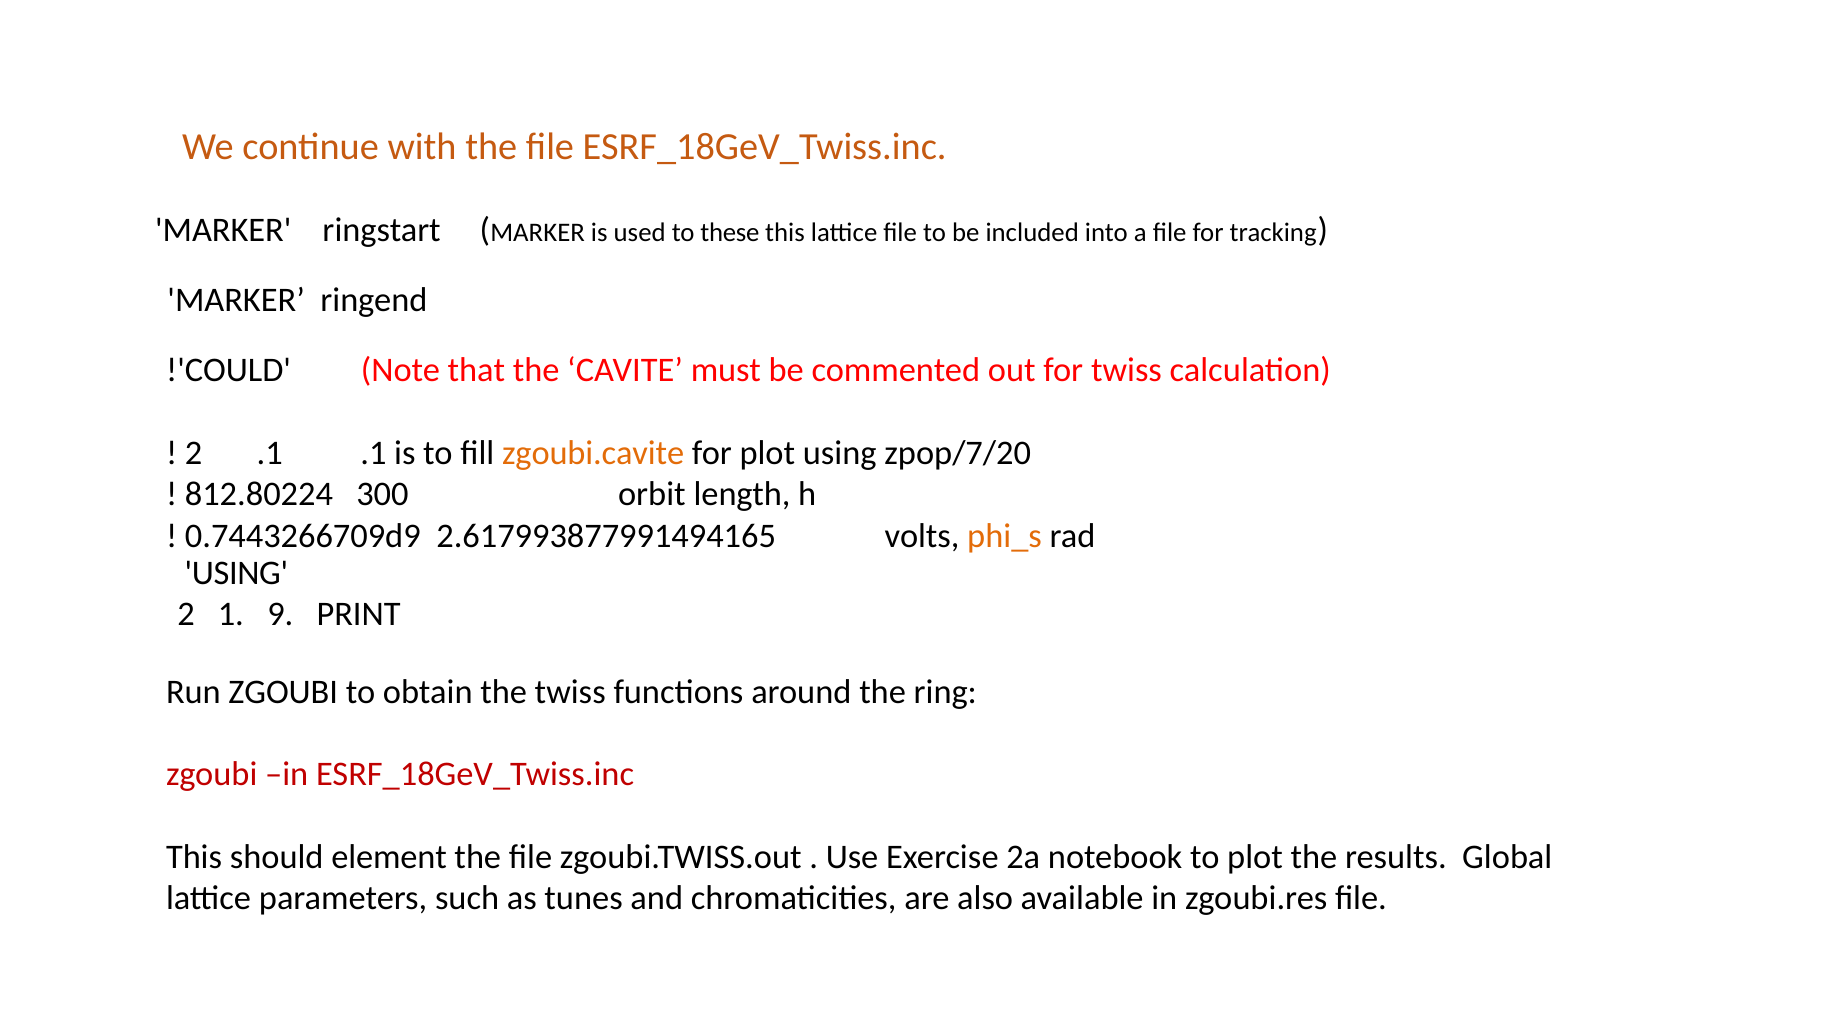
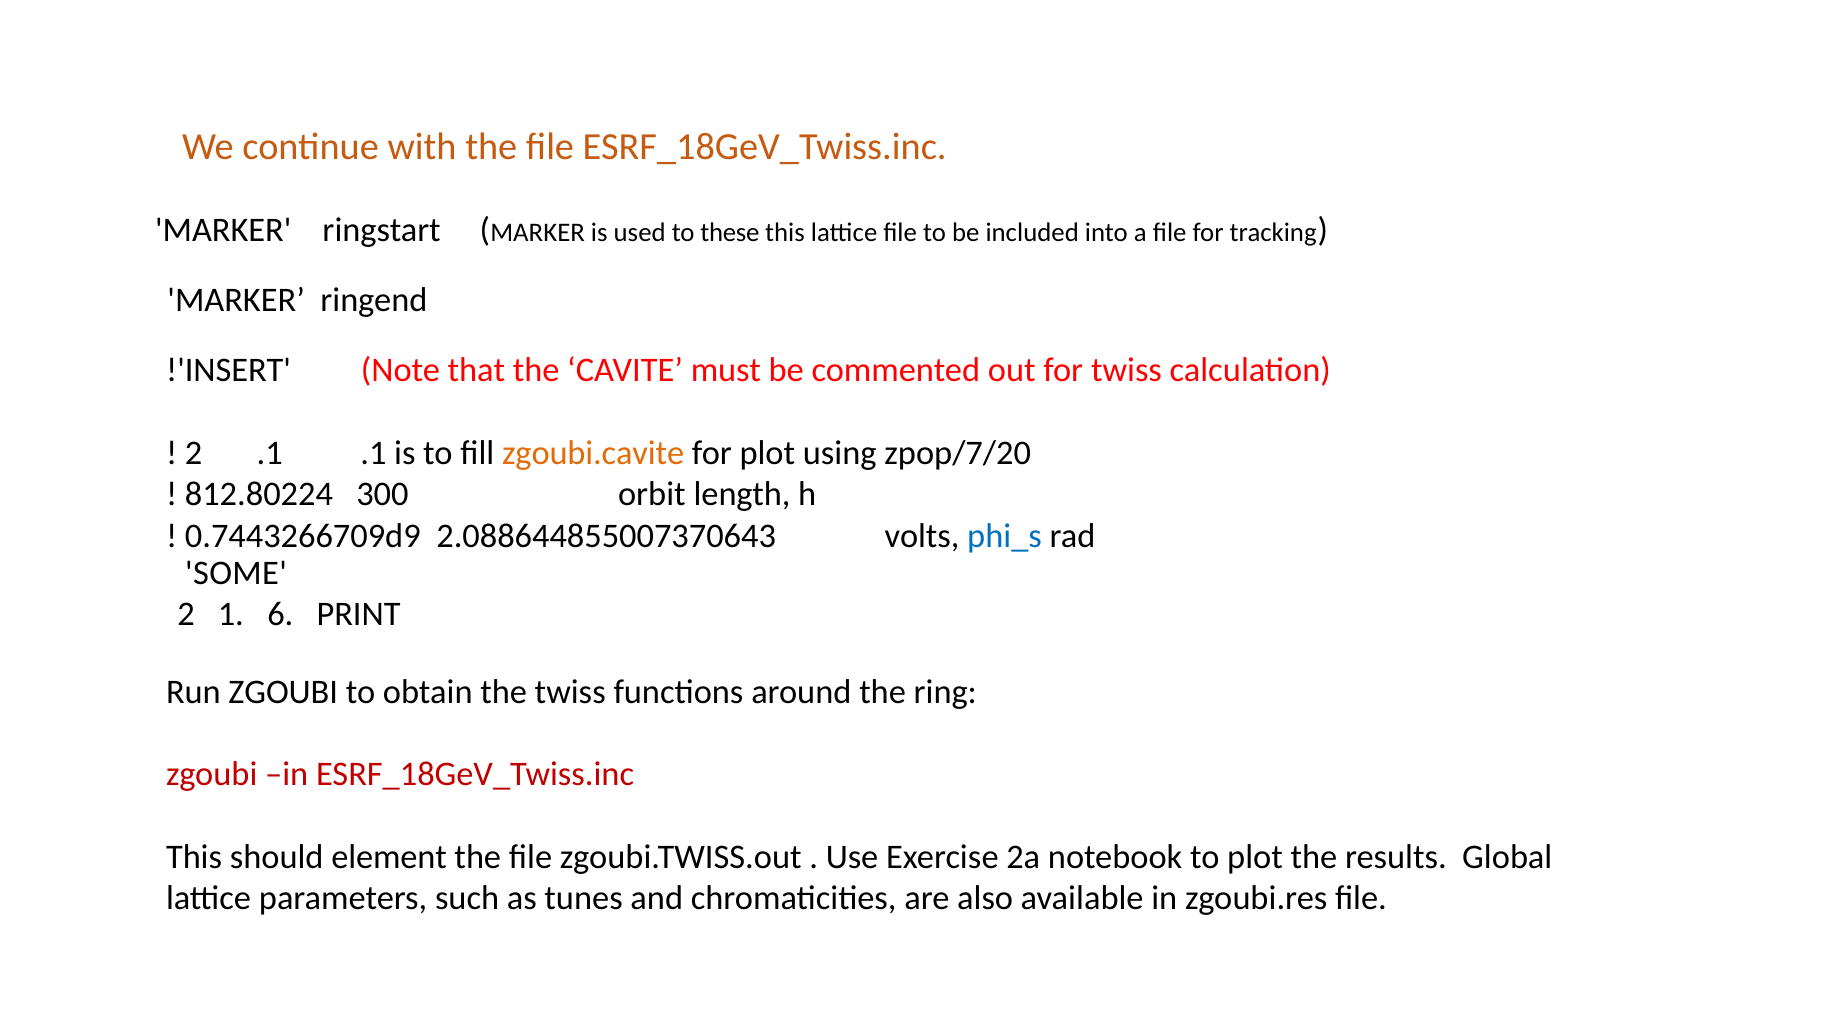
!'COULD: !'COULD -> !'INSERT (229, 370)
2.617993877991494165: 2.617993877991494165 -> 2.088644855007370643 (606, 536)
phi_s colour: orange -> blue (1005, 536)
USING: USING -> SOME (236, 573)
9: 9 -> 6 (280, 614)
